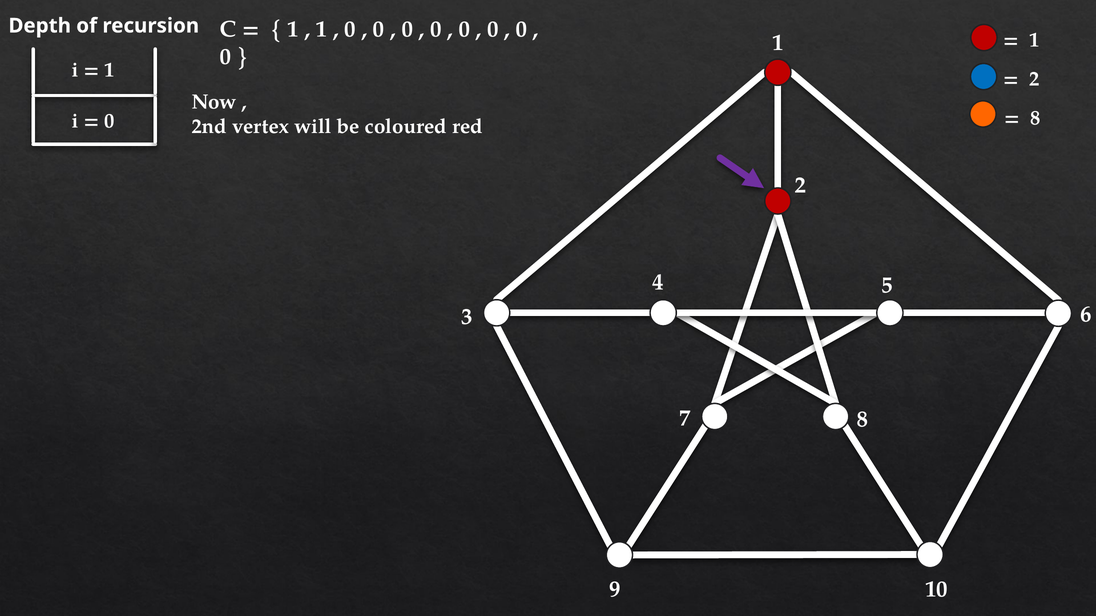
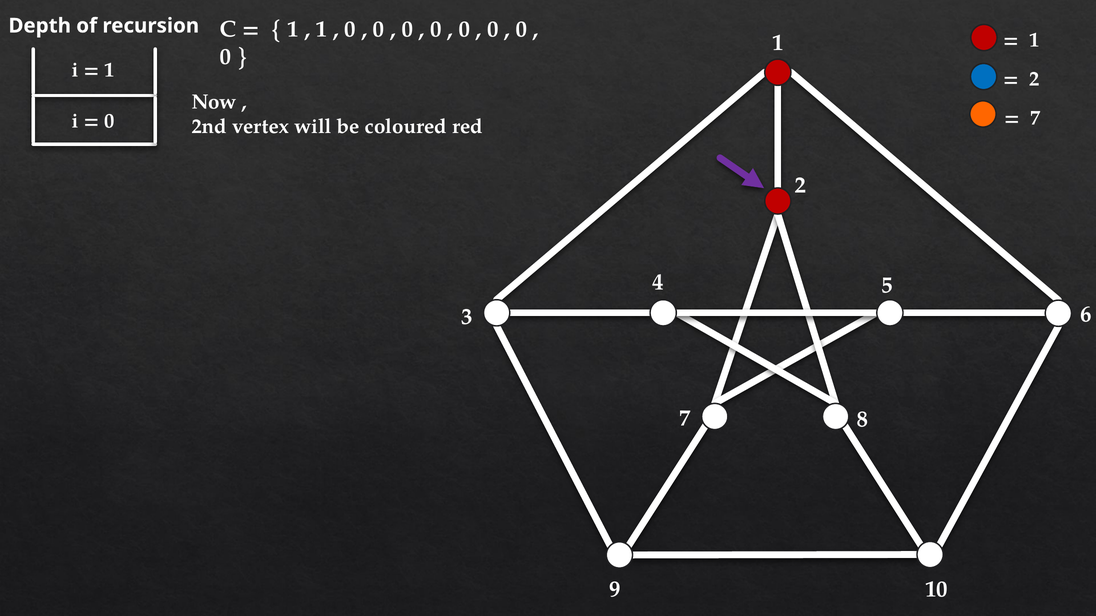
8: 8 -> 7 (1035, 118)
